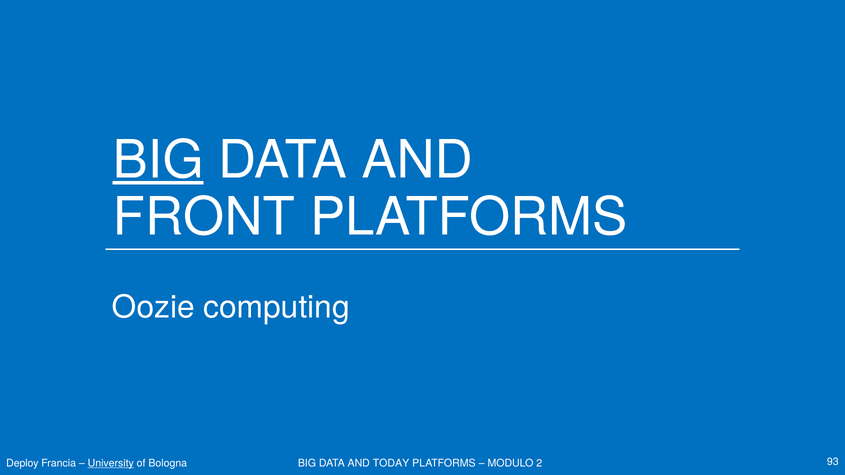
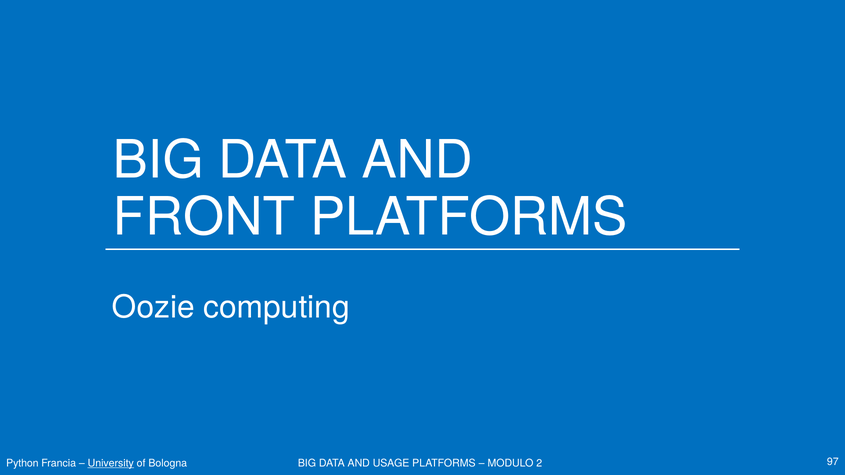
BIG underline: present -> none (158, 160)
Deploy: Deploy -> Python (22, 463)
TODAY: TODAY -> USAGE (391, 463)
93: 93 -> 97 (833, 462)
